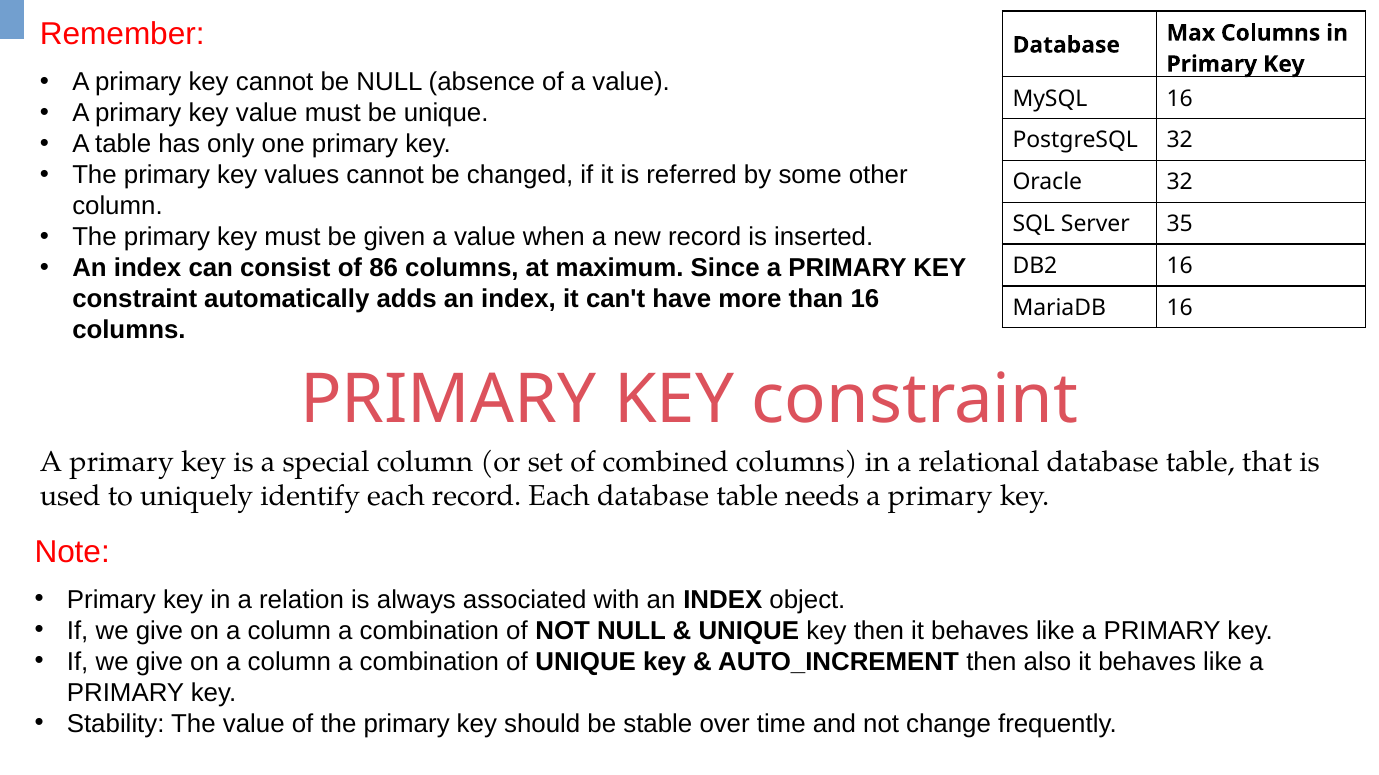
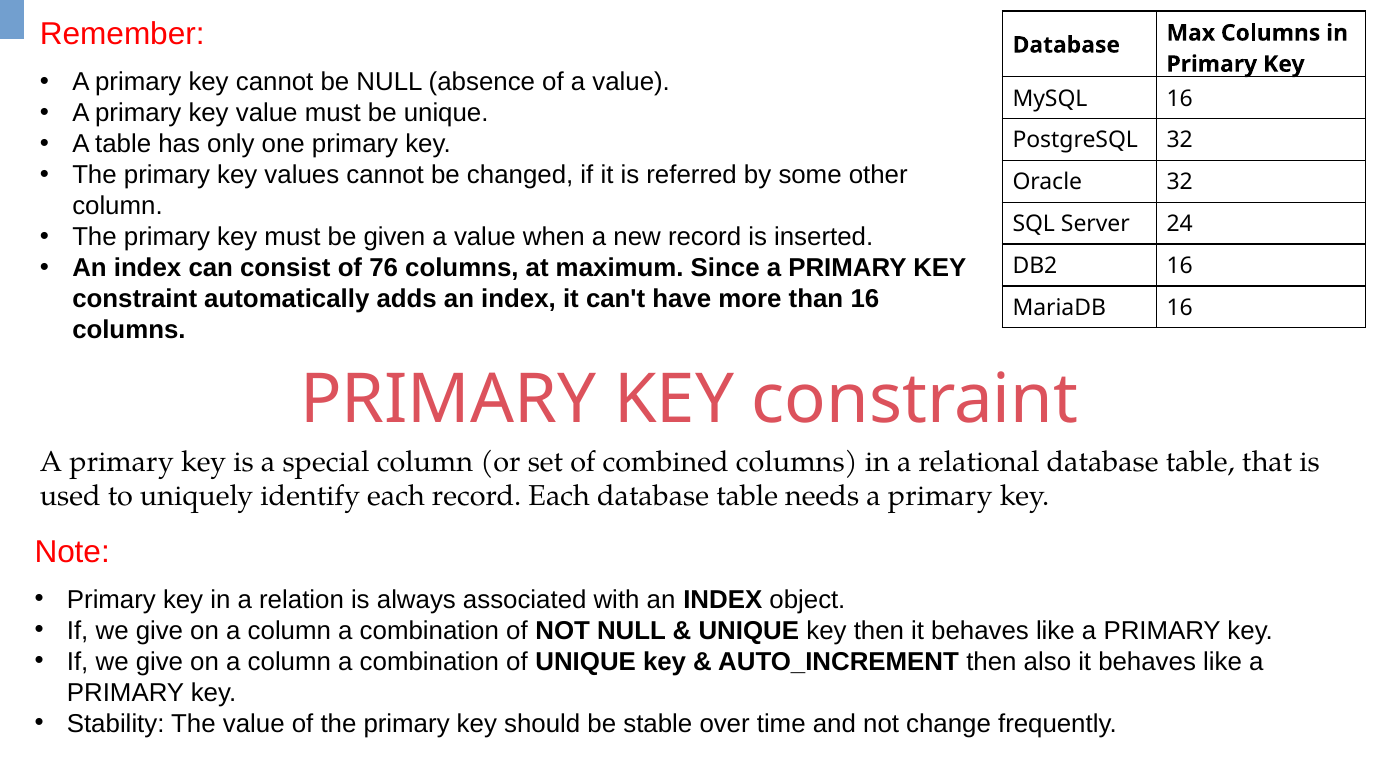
35: 35 -> 24 (1180, 224)
86: 86 -> 76 (384, 268)
